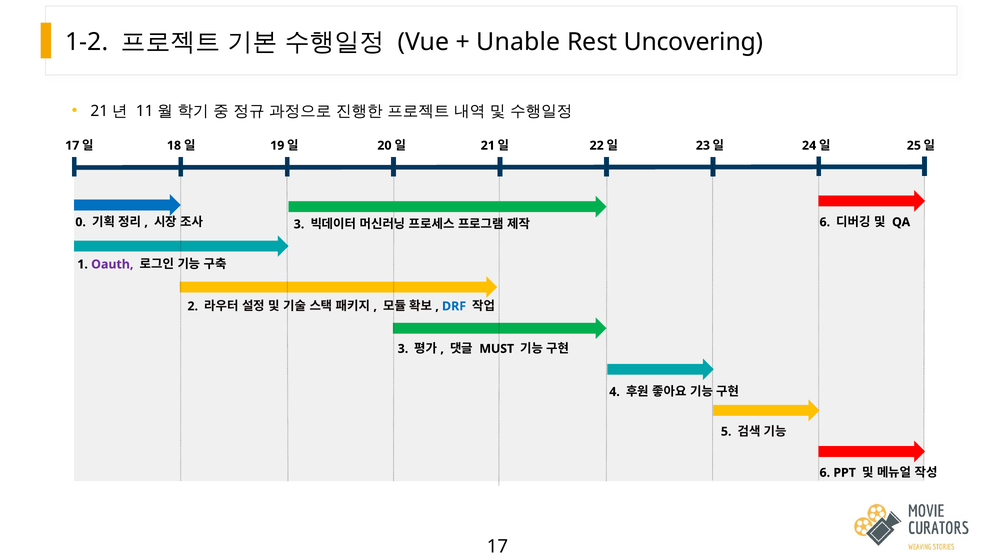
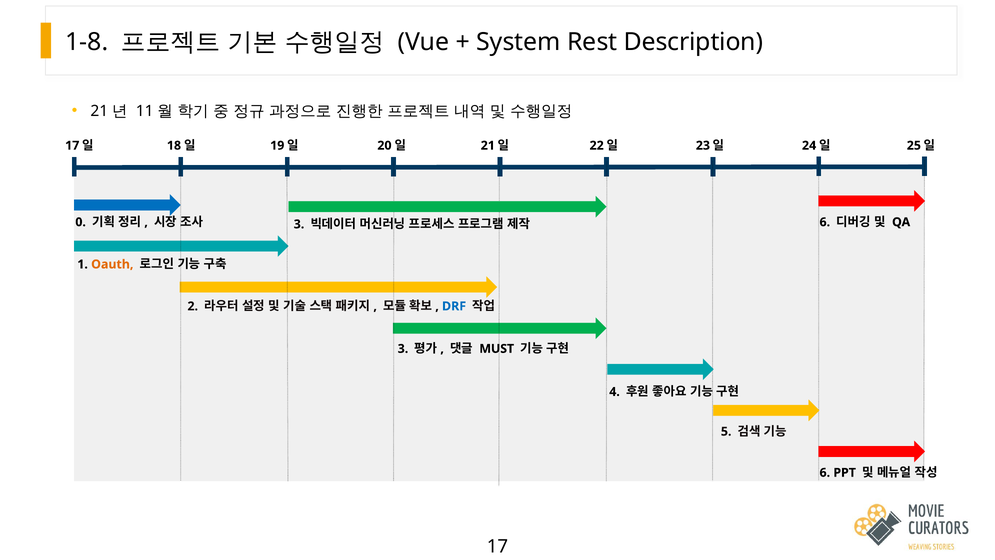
1-2: 1-2 -> 1-8 (87, 42)
Unable: Unable -> System (518, 42)
Uncovering: Uncovering -> Description (693, 42)
Oauth colour: purple -> orange (112, 264)
